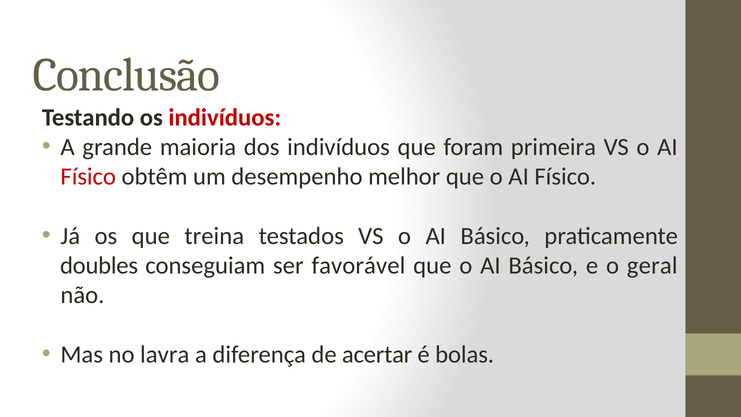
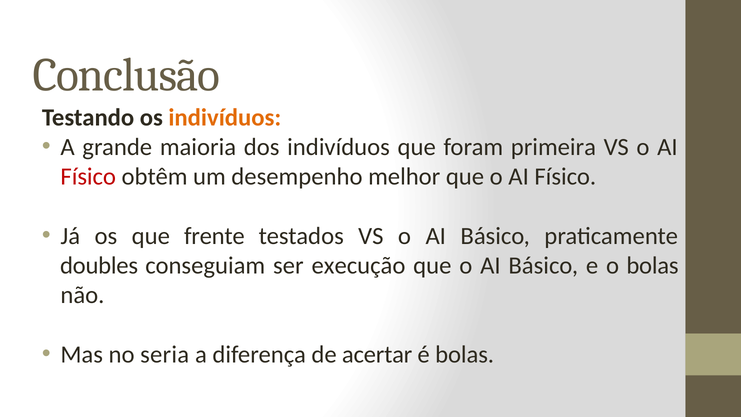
indivíduos colour: red -> orange (225, 117)
treina: treina -> frente (214, 236)
favorável: favorável -> execução (358, 266)
o geral: geral -> bolas (652, 266)
lavra: lavra -> seria (165, 354)
